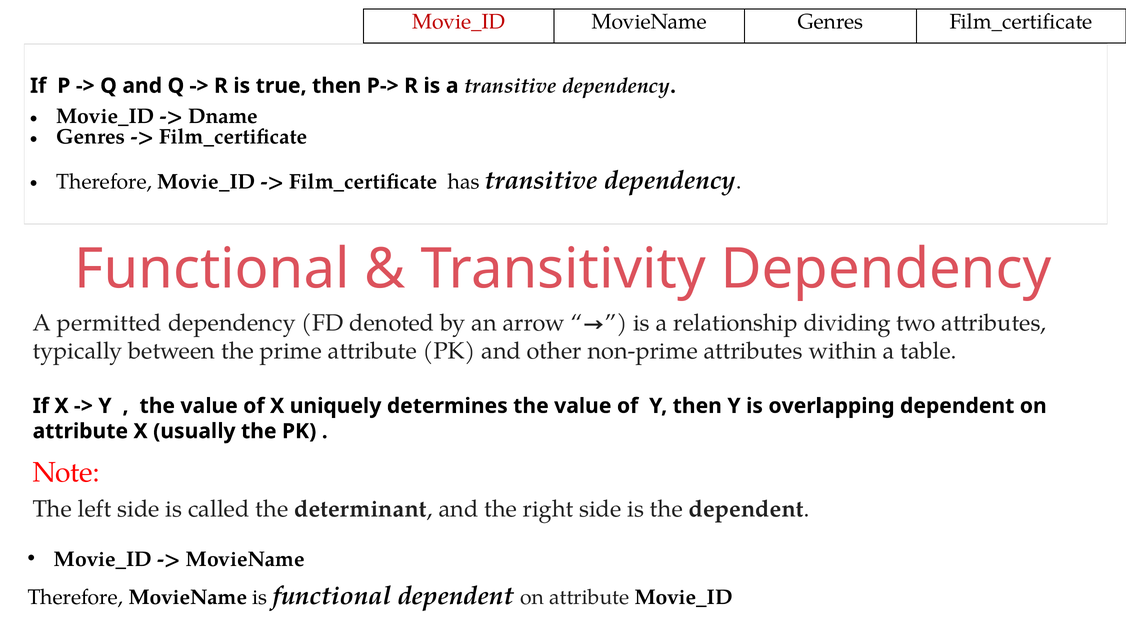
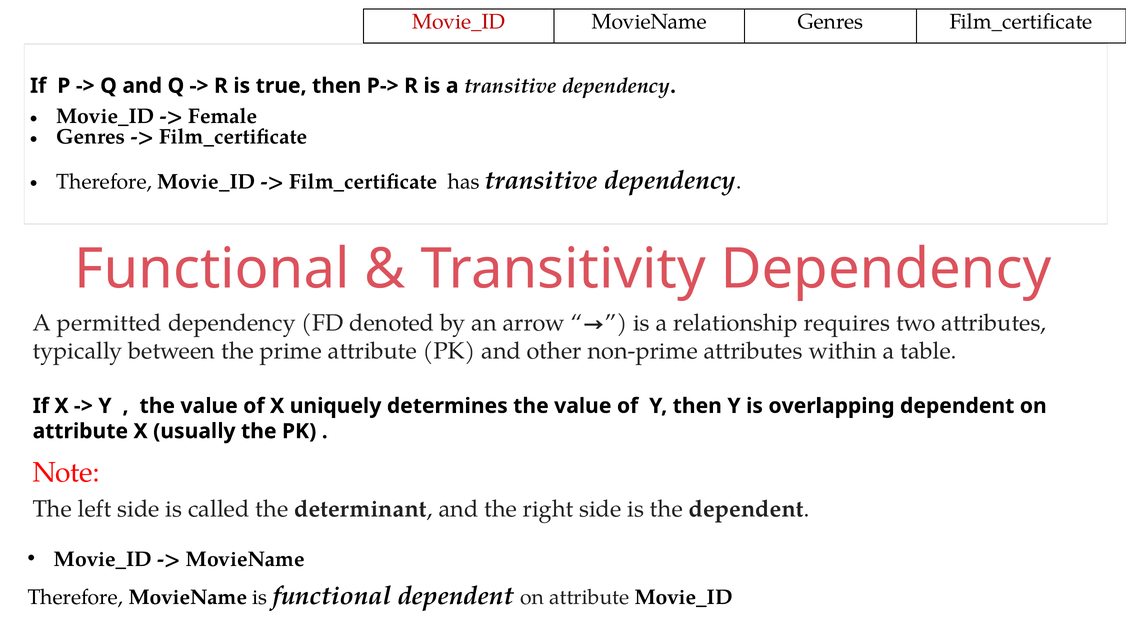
Dname: Dname -> Female (223, 116)
dividing: dividing -> requires (847, 323)
